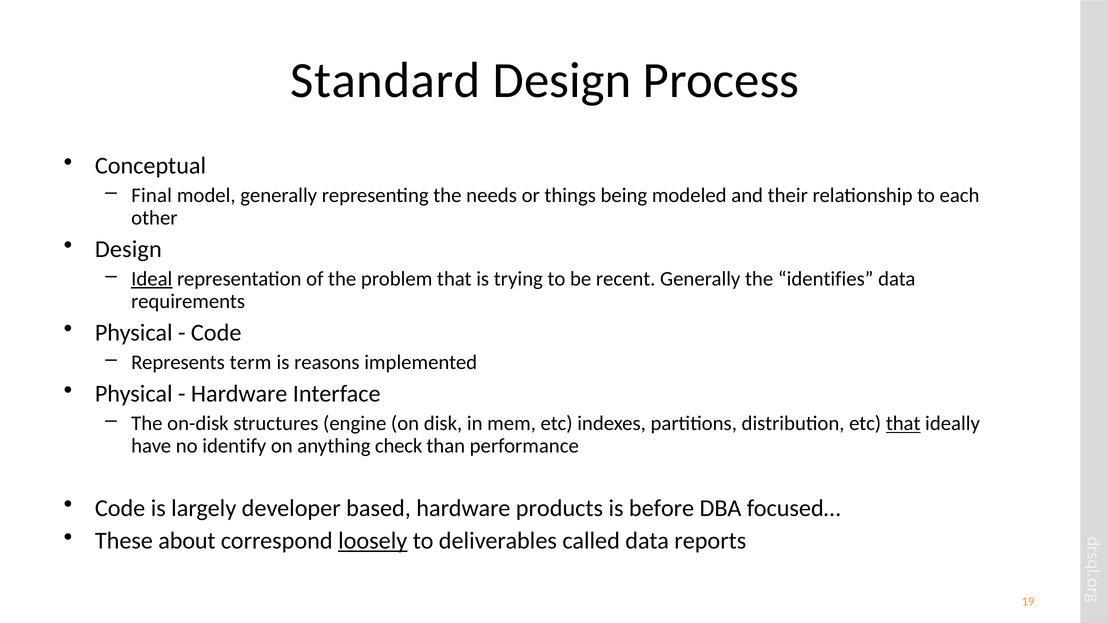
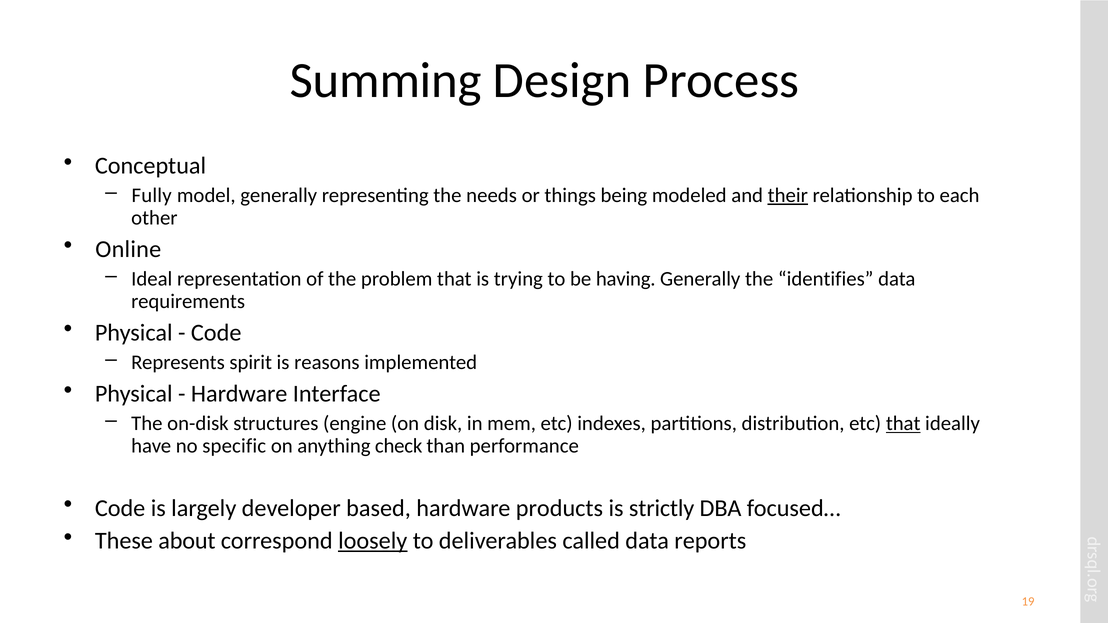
Standard: Standard -> Summing (386, 80)
Final: Final -> Fully (152, 195)
their underline: none -> present (788, 195)
Design: Design -> Online (128, 249)
Ideal underline: present -> none (152, 279)
recent: recent -> having (626, 279)
term: term -> spirit (251, 363)
identify: identify -> specific (234, 446)
before: before -> strictly (662, 508)
